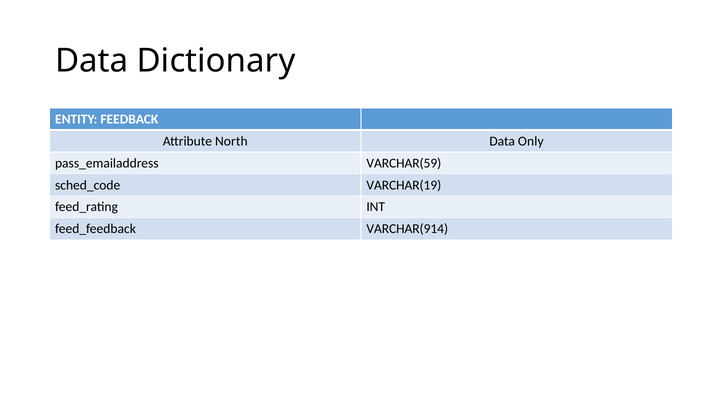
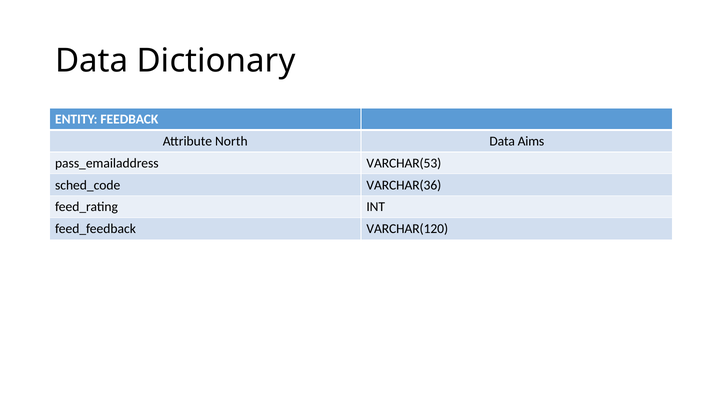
Only: Only -> Aims (531, 141)
VARCHAR(59: VARCHAR(59 -> VARCHAR(53 (404, 163)
VARCHAR(19: VARCHAR(19 -> VARCHAR(36 (404, 185)
VARCHAR(914: VARCHAR(914 -> VARCHAR(120 (407, 229)
